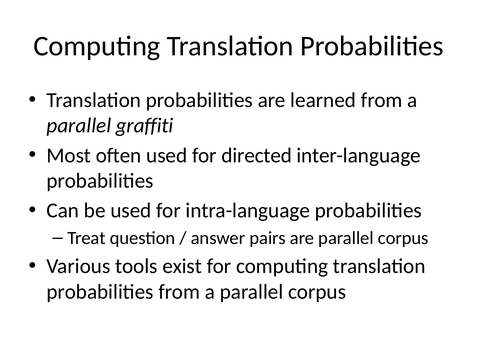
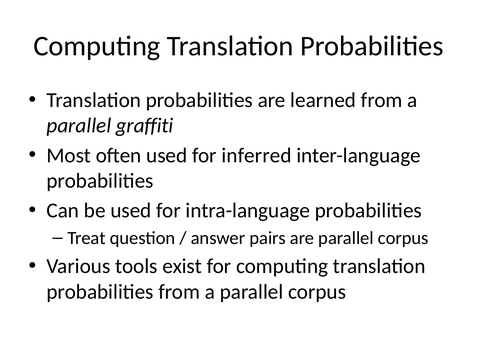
directed: directed -> inferred (257, 155)
